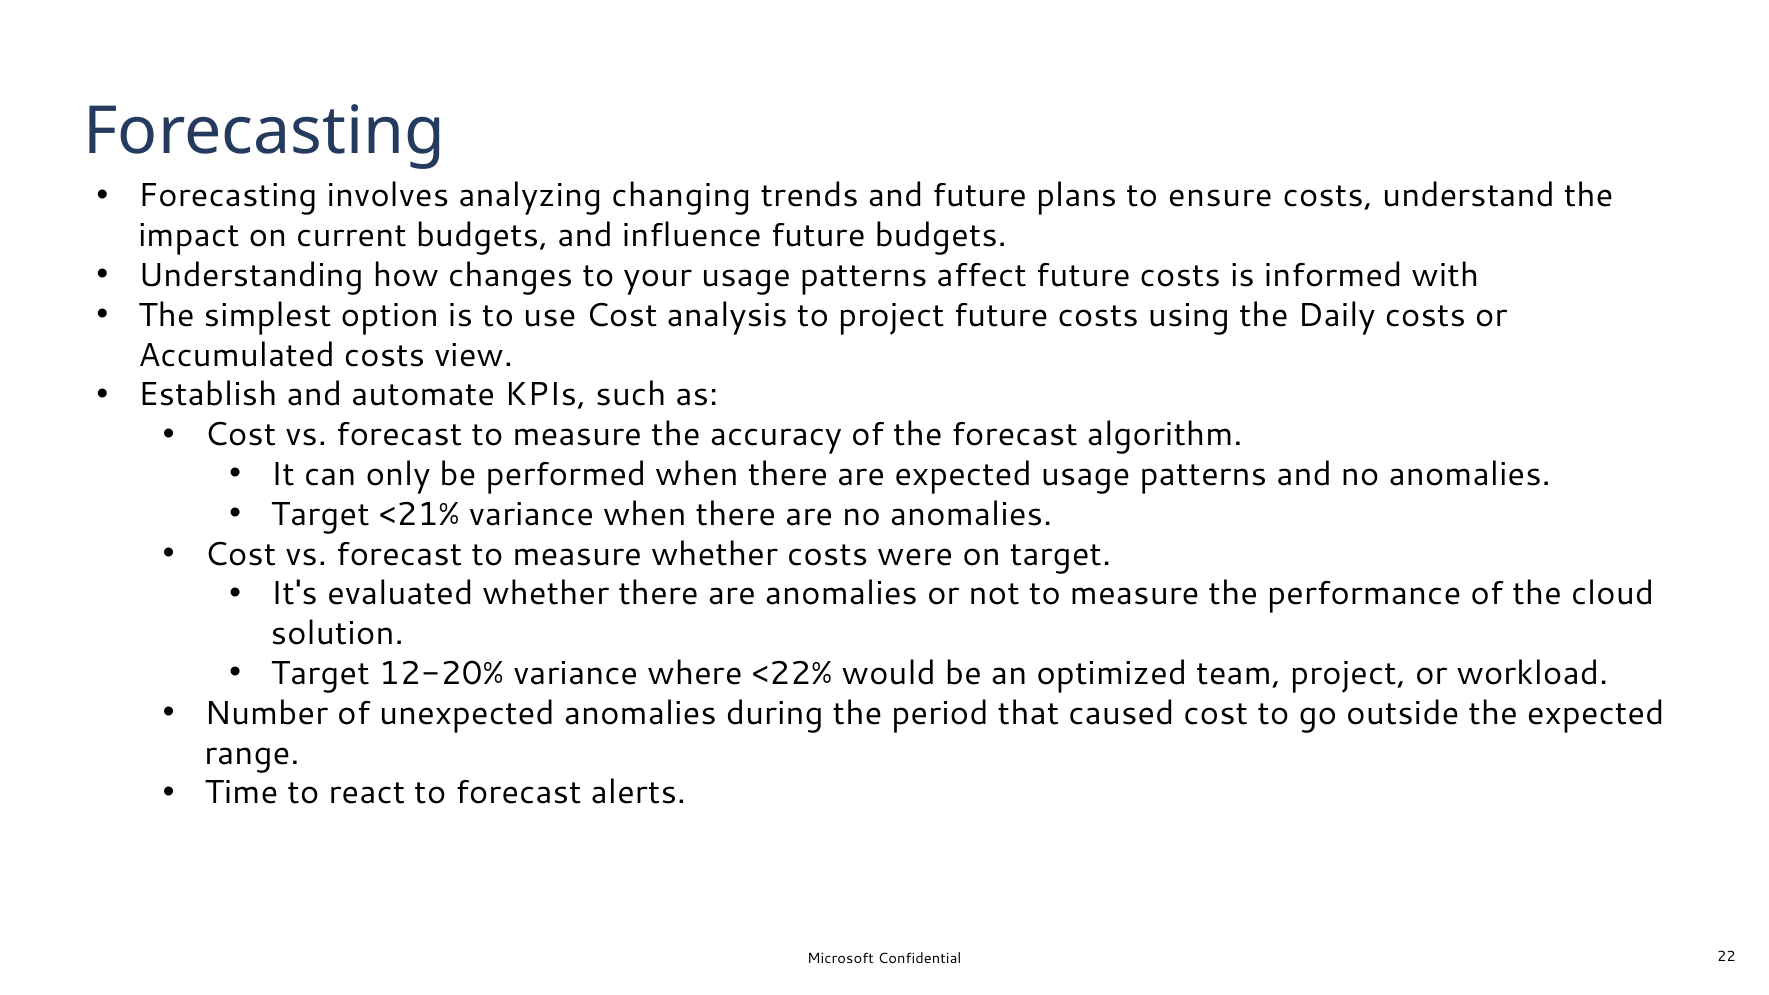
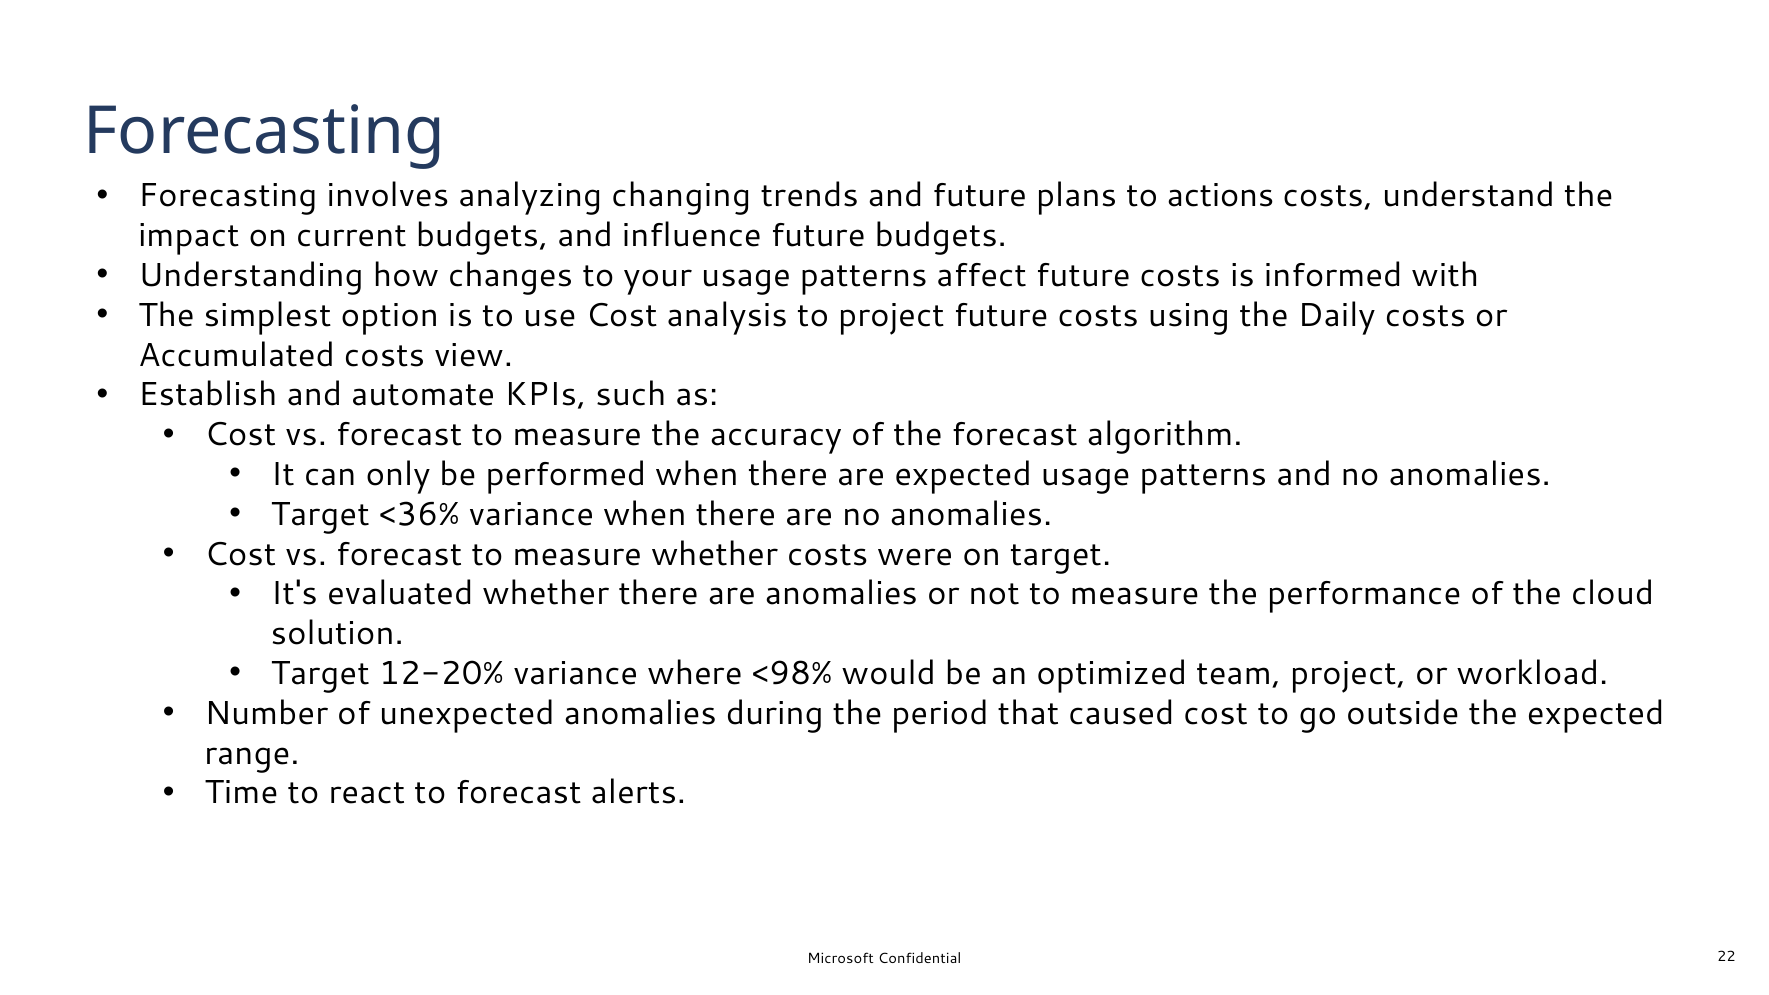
ensure: ensure -> actions (1221, 196)
<21%: <21% -> <36% (419, 514)
<22%: <22% -> <98% (792, 674)
